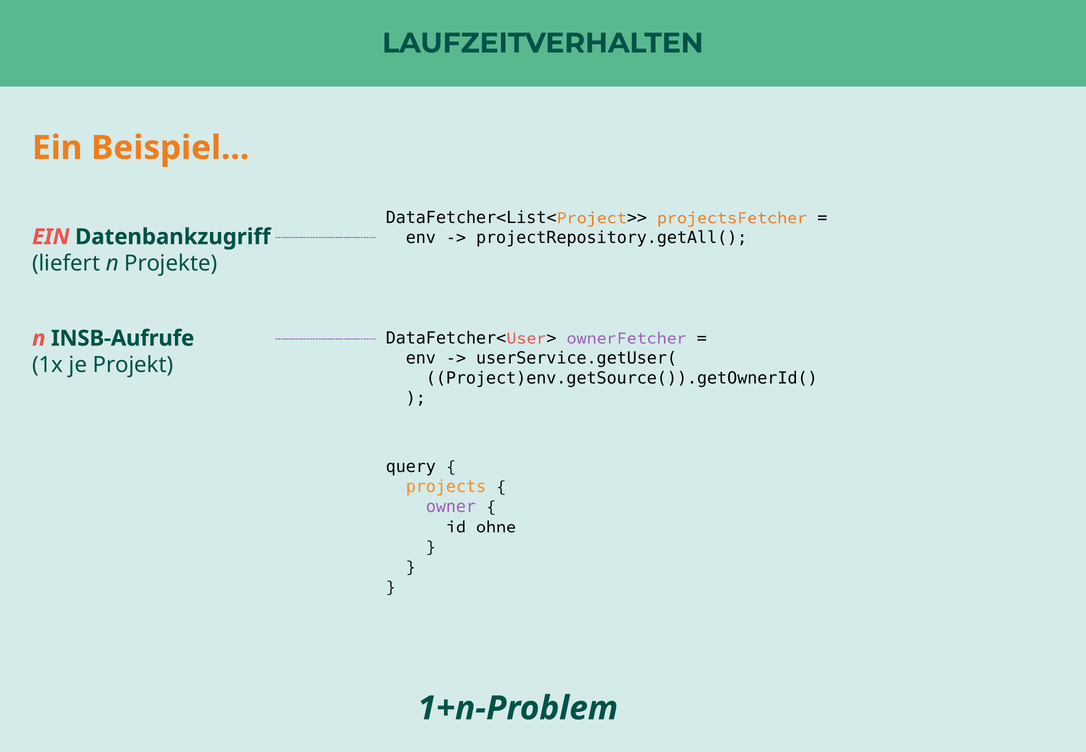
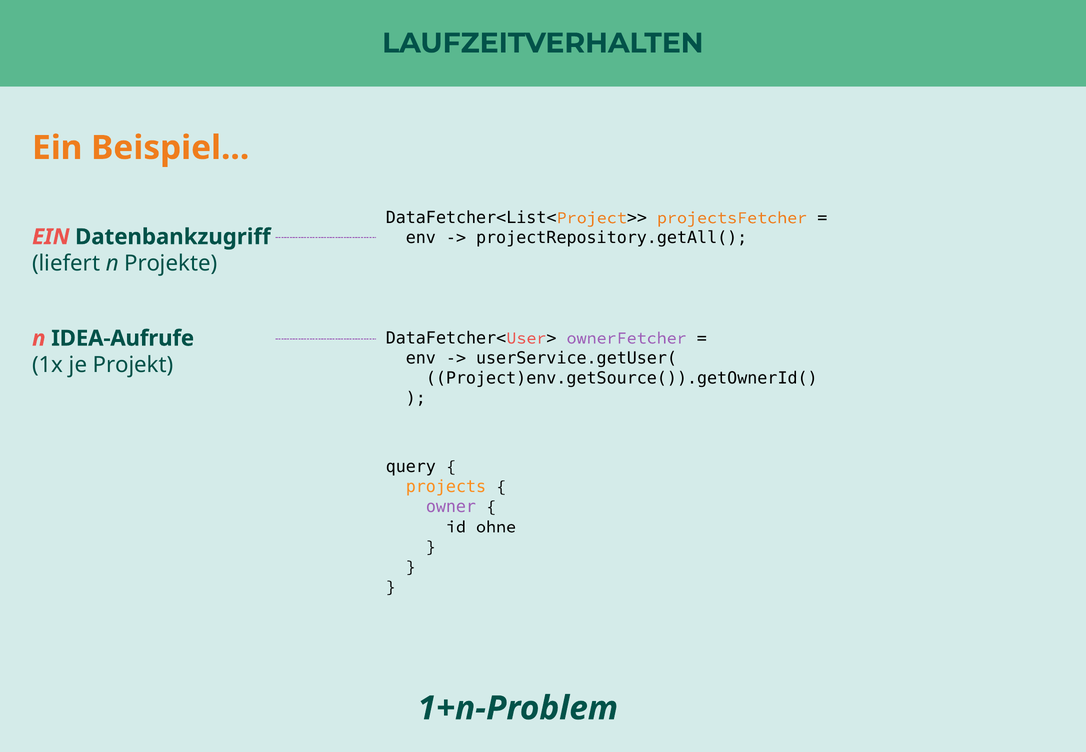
INSB-Aufrufe: INSB-Aufrufe -> IDEA-Aufrufe (123, 338)
